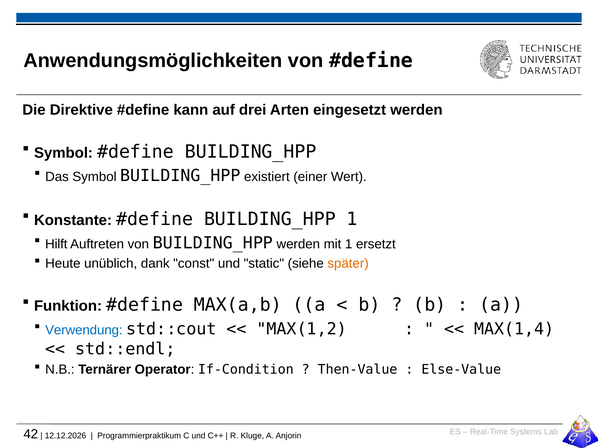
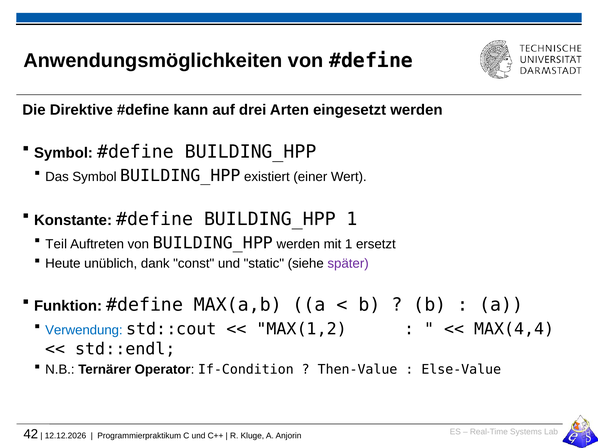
Hilft: Hilft -> Teil (56, 244)
später colour: orange -> purple (348, 264)
MAX(1,4: MAX(1,4 -> MAX(4,4 (514, 329)
